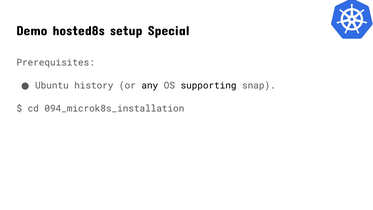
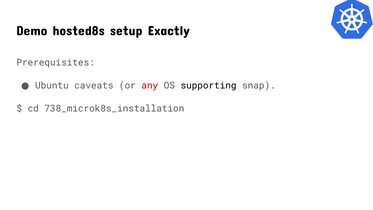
Special: Special -> Exactly (169, 31)
history: history -> caveats (94, 86)
any colour: black -> red (150, 86)
094_microk8s_installation: 094_microk8s_installation -> 738_microk8s_installation (114, 109)
